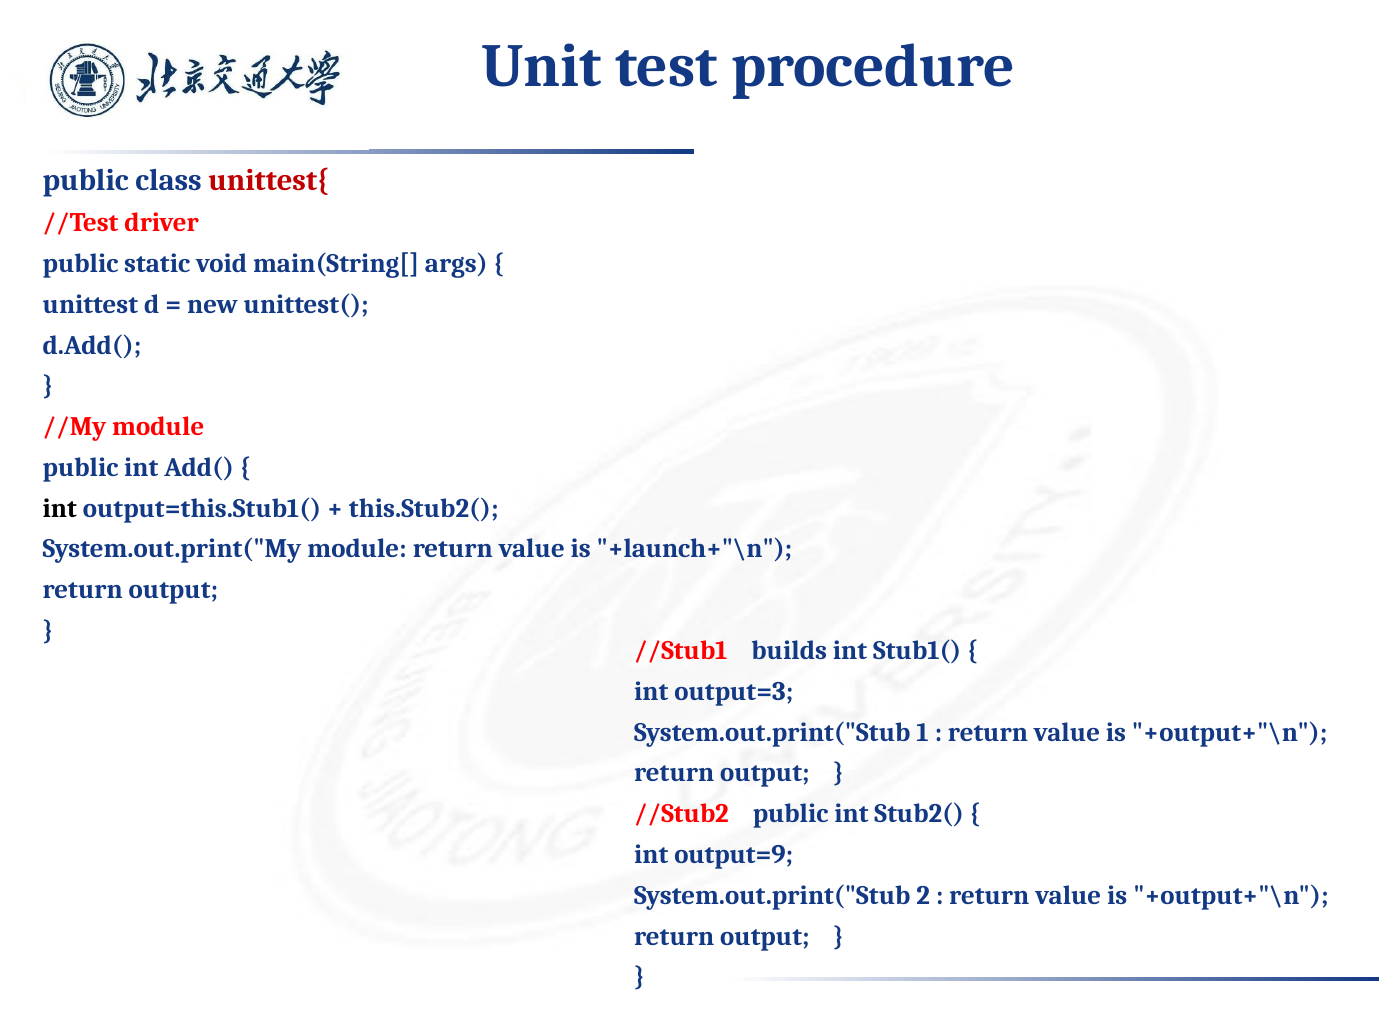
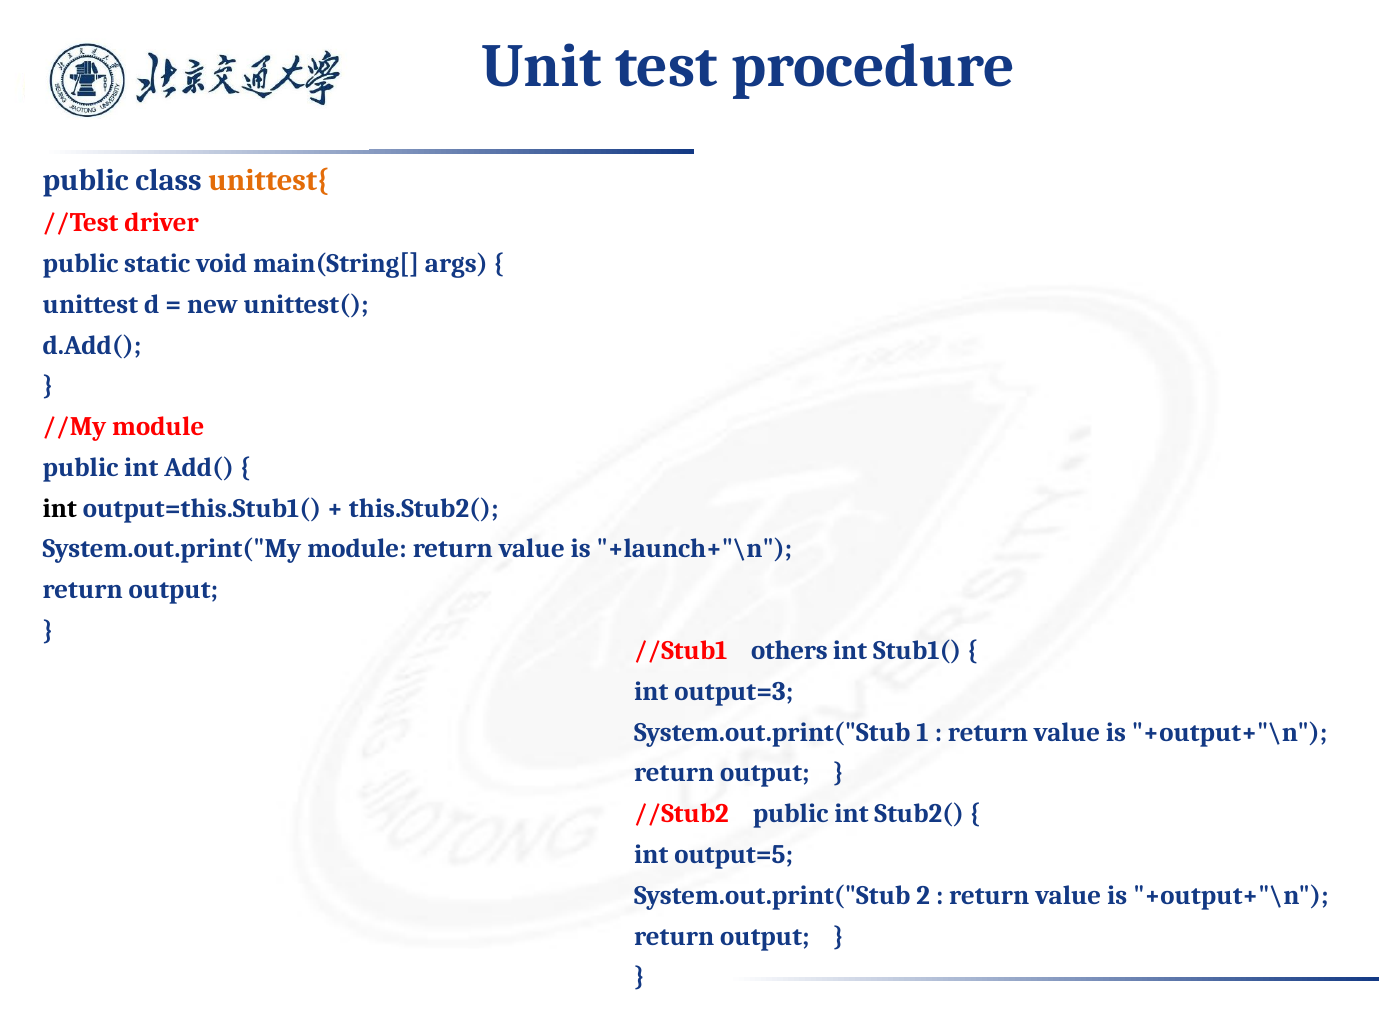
unittest{ colour: red -> orange (269, 180)
builds: builds -> others (789, 651)
output=9: output=9 -> output=5 (734, 855)
